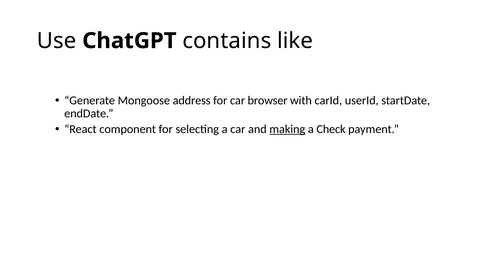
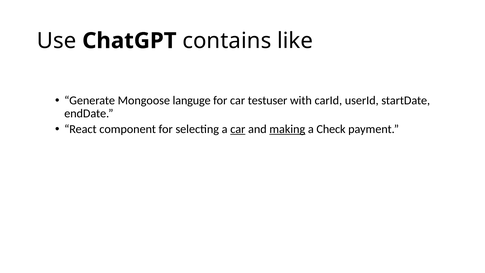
address: address -> languge (192, 100)
browser: browser -> testuser (268, 100)
car underline: none -> present (238, 129)
